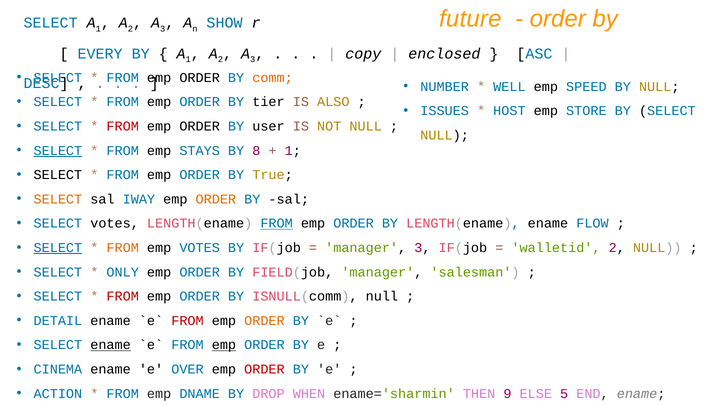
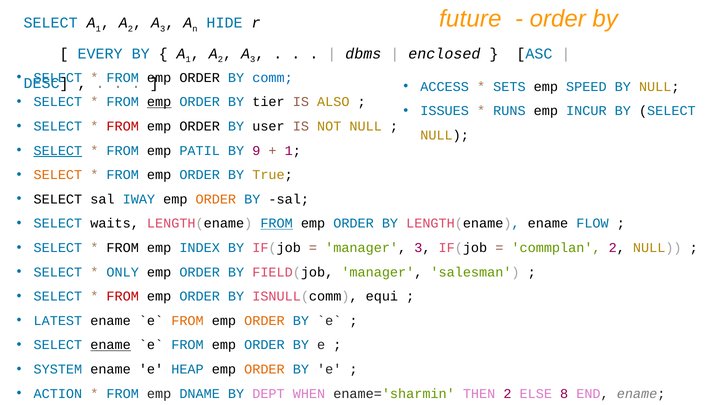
SHOW: SHOW -> HIDE (225, 23)
copy: copy -> dbms (363, 54)
comm colour: orange -> blue (273, 78)
NUMBER: NUMBER -> ACCESS (445, 87)
WELL: WELL -> SETS (509, 87)
emp underline: none -> present (159, 102)
HOST: HOST -> RUNS (509, 111)
STORE: STORE -> INCUR (586, 111)
STAYS: STAYS -> PATIL (200, 151)
8: 8 -> 9 (256, 151)
SELECT colour: black -> orange (58, 175)
SELECT colour: orange -> black (58, 199)
SELECT votes: votes -> waits (115, 223)
SELECT underline: present -> none (58, 248)
FROM colour: orange -> black (123, 248)
emp VOTES: VOTES -> INDEX (200, 248)
walletid: walletid -> commplan (556, 248)
ISNULL(comm null: null -> equi (382, 296)
DETAIL: DETAIL -> LATEST (58, 321)
FROM colour: red -> orange (187, 321)
emp underline: present -> none (224, 345)
CINEMA: CINEMA -> SYSTEM (58, 369)
OVER: OVER -> HEAP (187, 369)
ORDER colour: red -> orange (264, 369)
DROP: DROP -> DEPT (268, 394)
THEN 9: 9 -> 2 (507, 394)
5: 5 -> 8 (564, 394)
